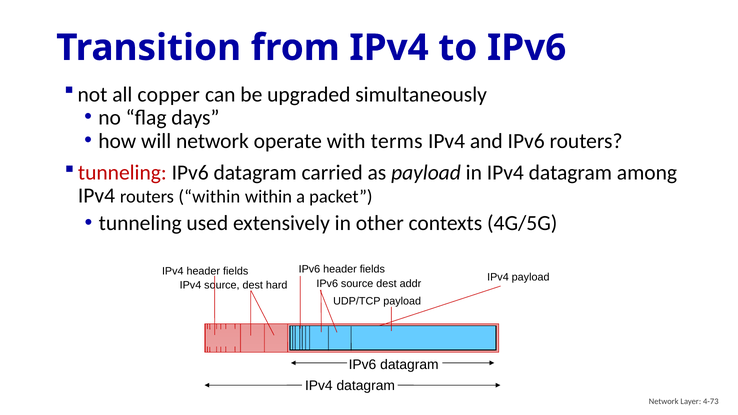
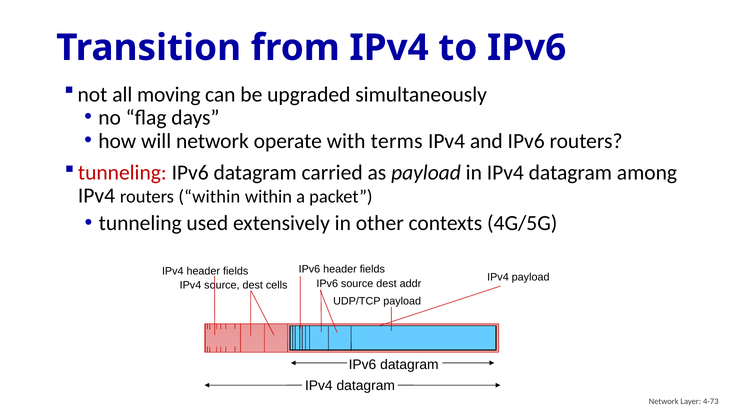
copper: copper -> moving (169, 95)
hard: hard -> cells (277, 285)
